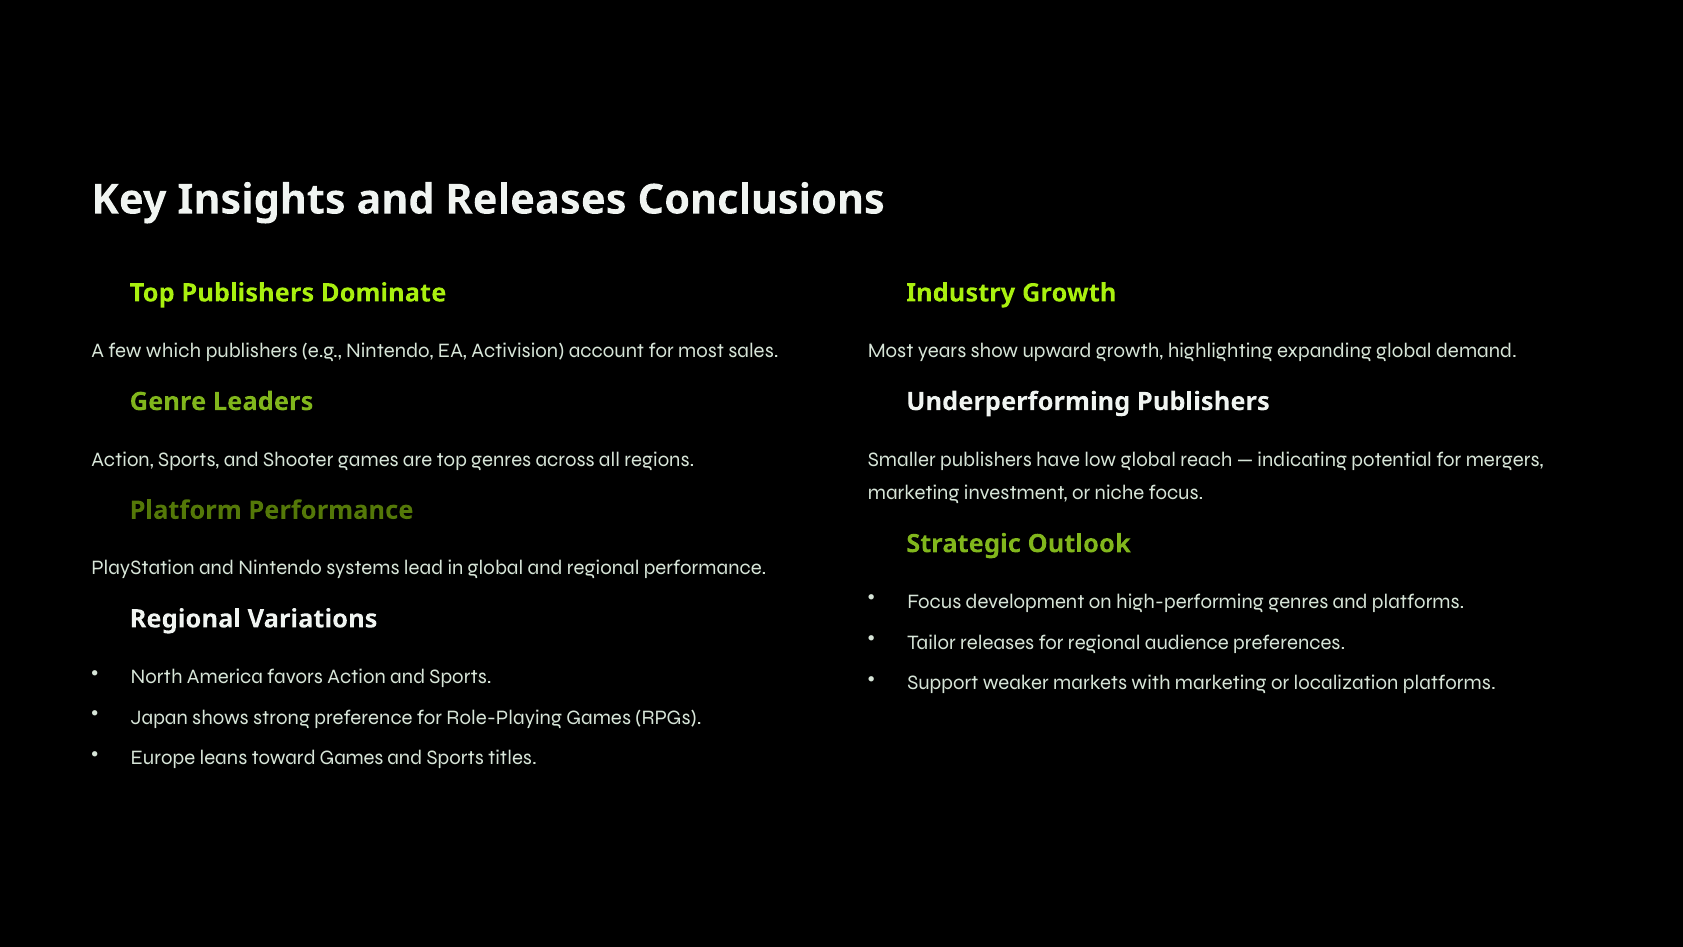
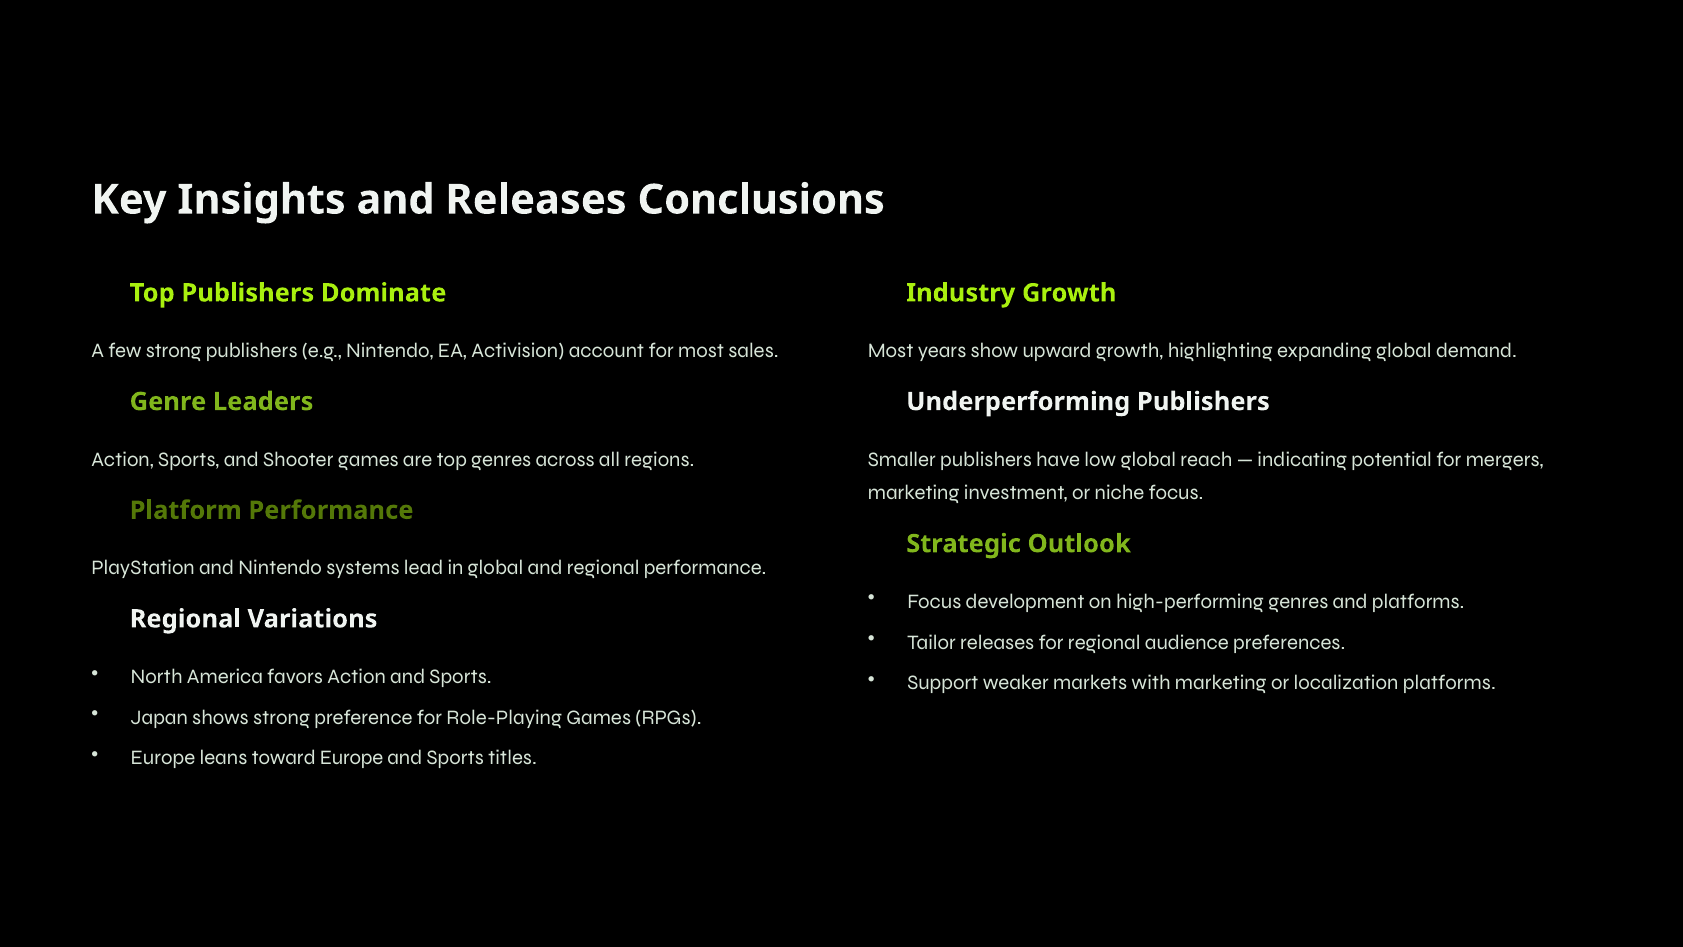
few which: which -> strong (174, 351)
toward Games: Games -> Europe (352, 758)
